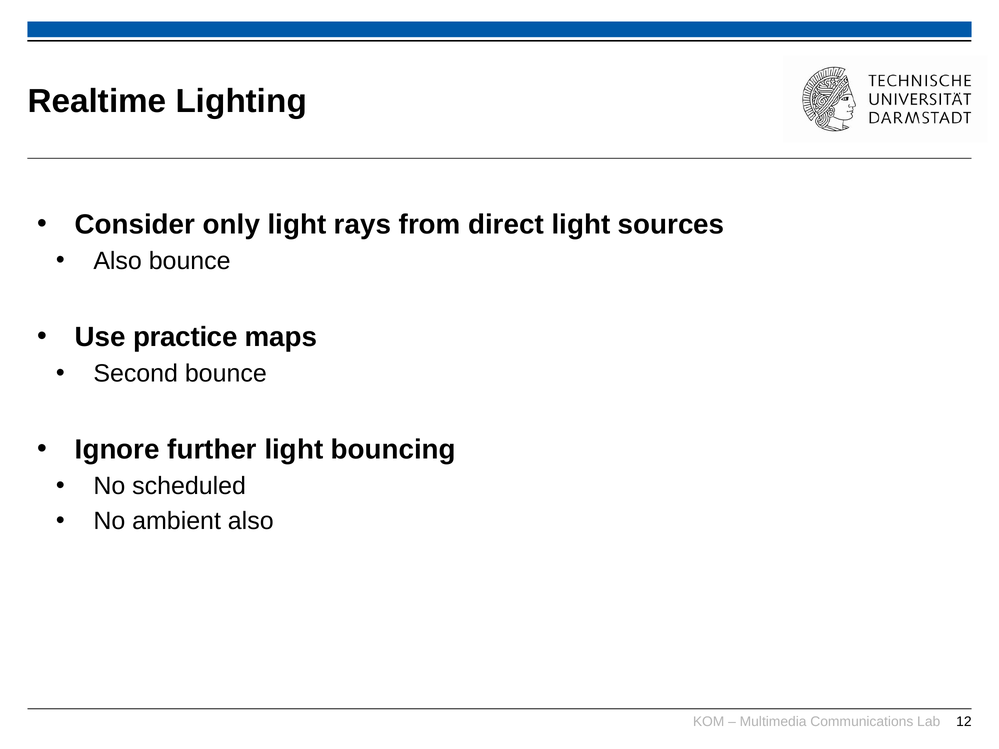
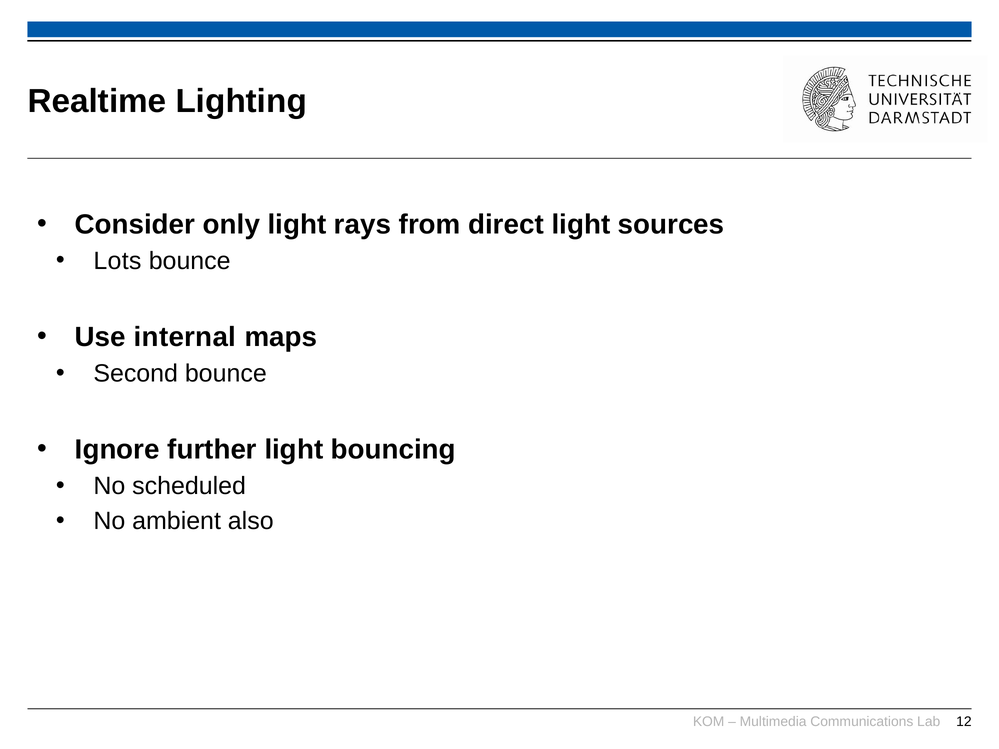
Also: Also -> Lots (117, 261)
practice: practice -> internal (185, 337)
